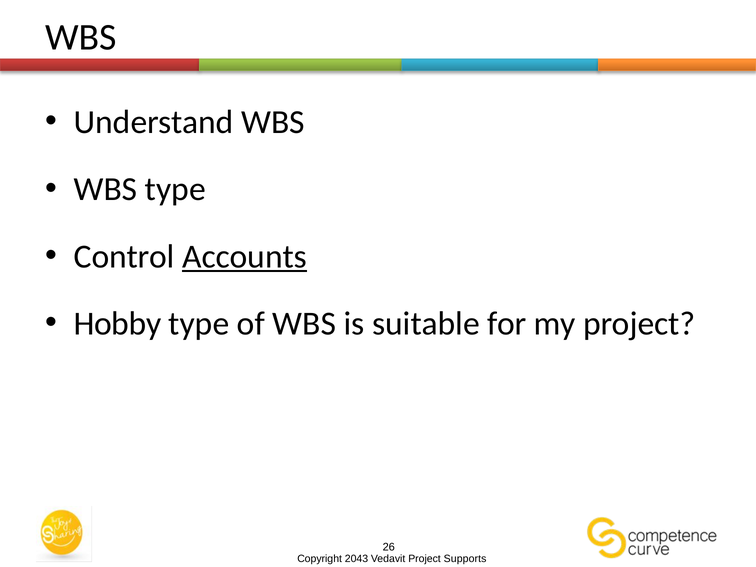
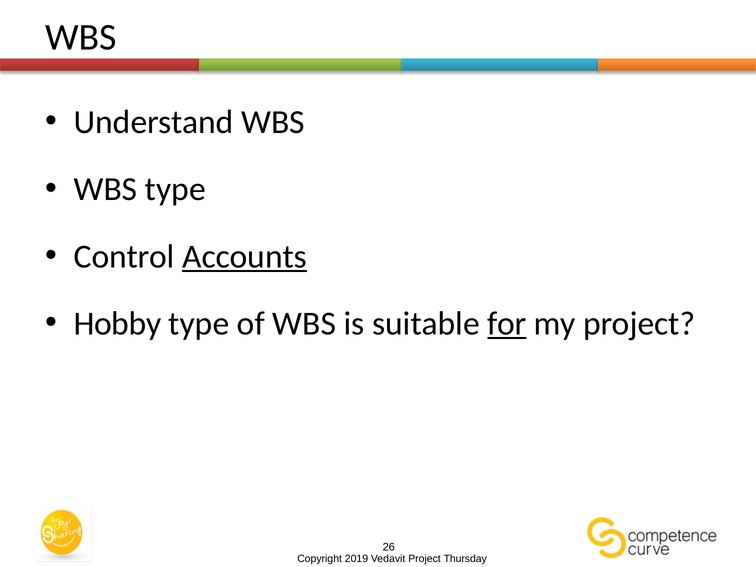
for underline: none -> present (507, 324)
2043: 2043 -> 2019 (356, 559)
Supports: Supports -> Thursday (465, 559)
